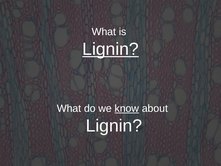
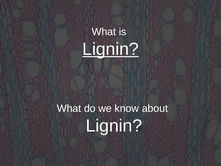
know underline: present -> none (127, 108)
